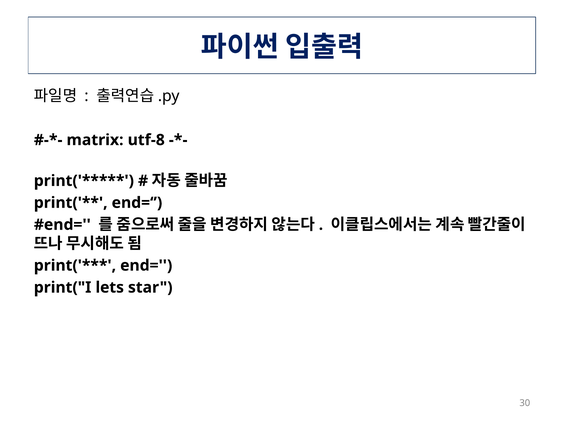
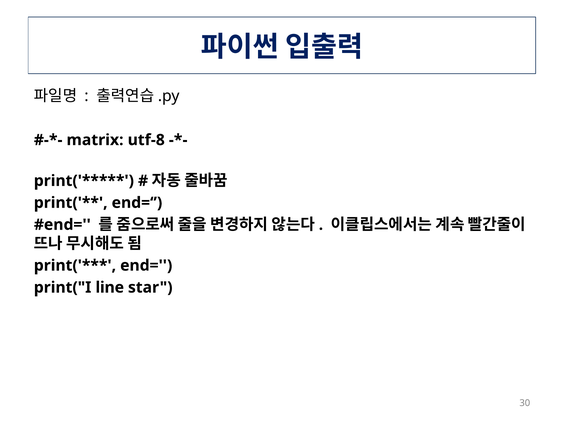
lets: lets -> line (110, 287)
